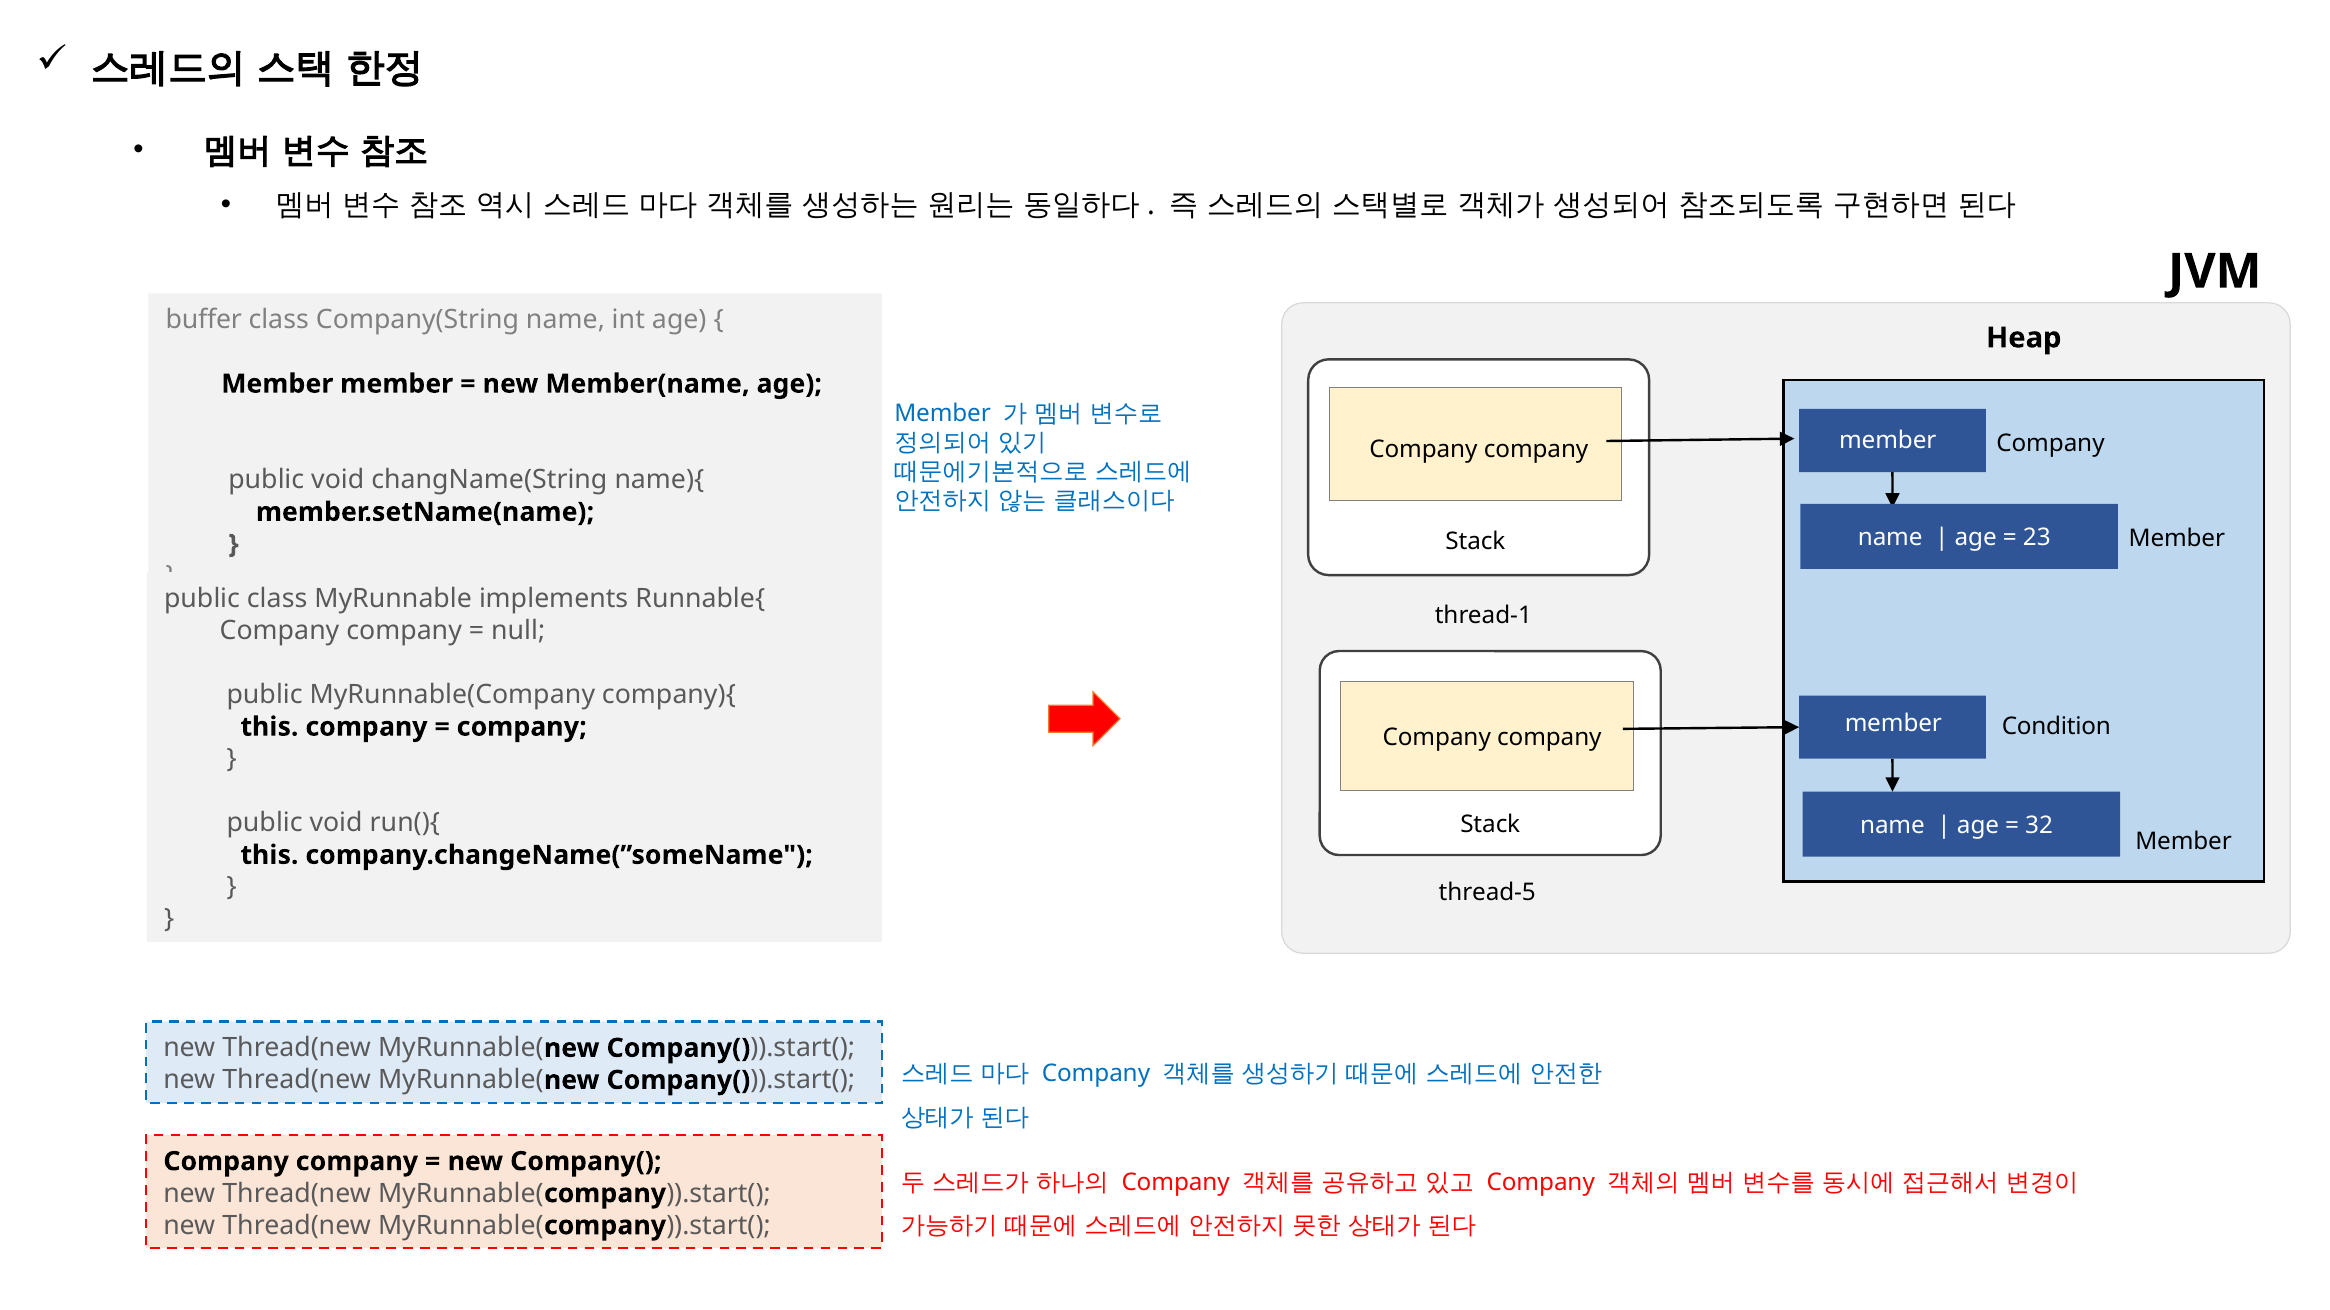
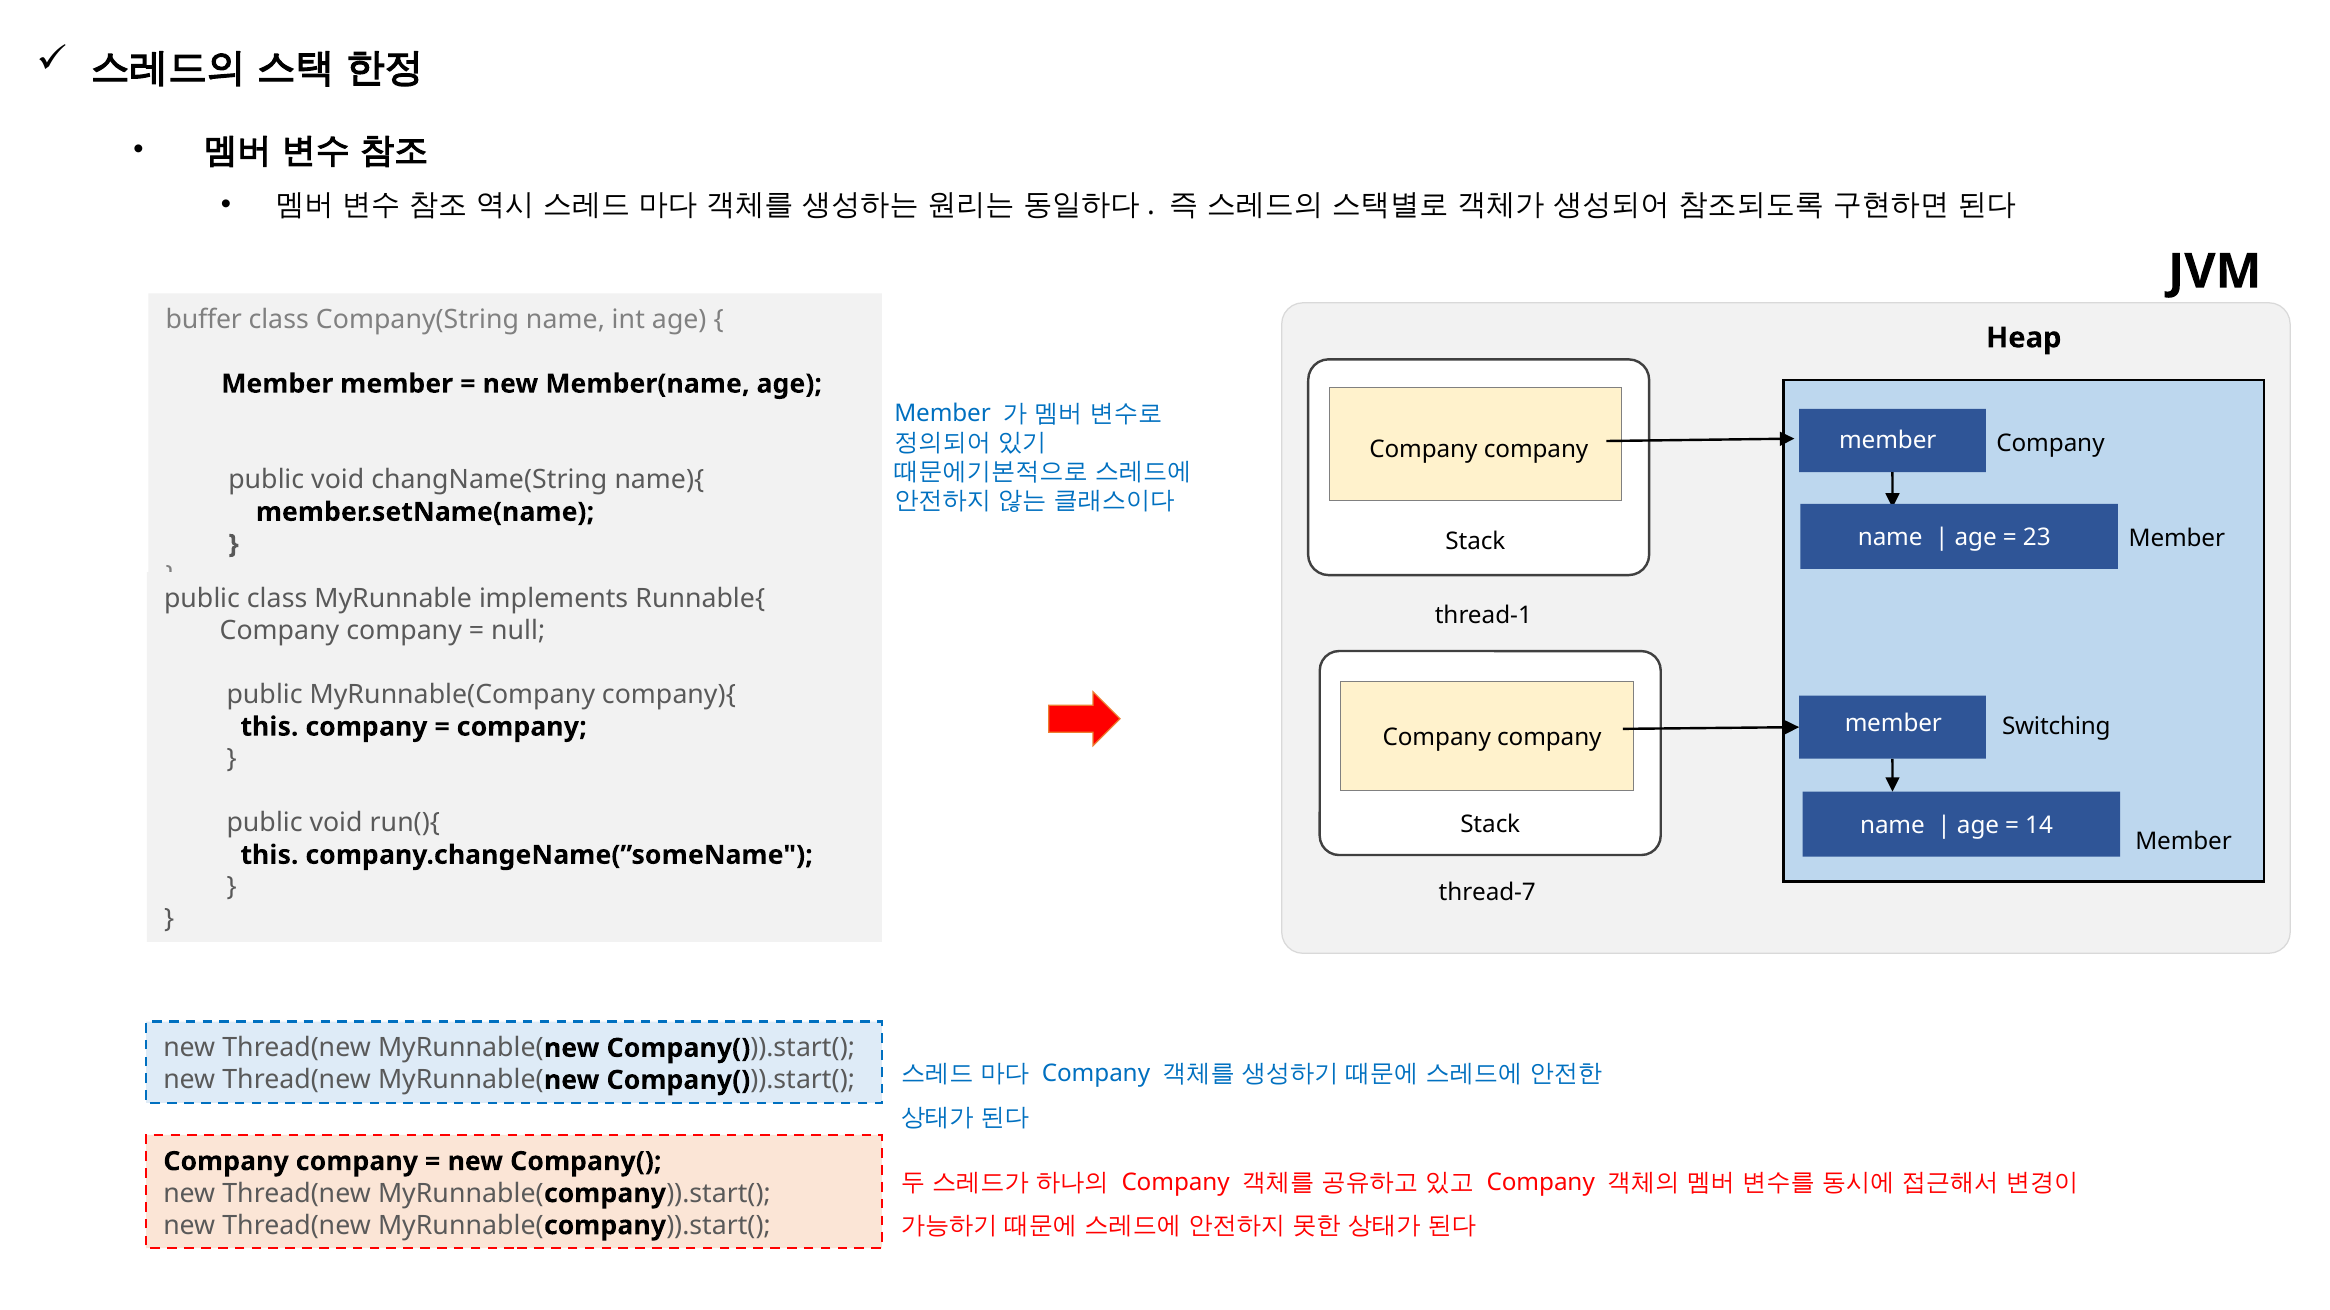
Condition: Condition -> Switching (2056, 727)
32: 32 -> 14 (2039, 826)
thread-5: thread-5 -> thread-7 (1487, 892)
